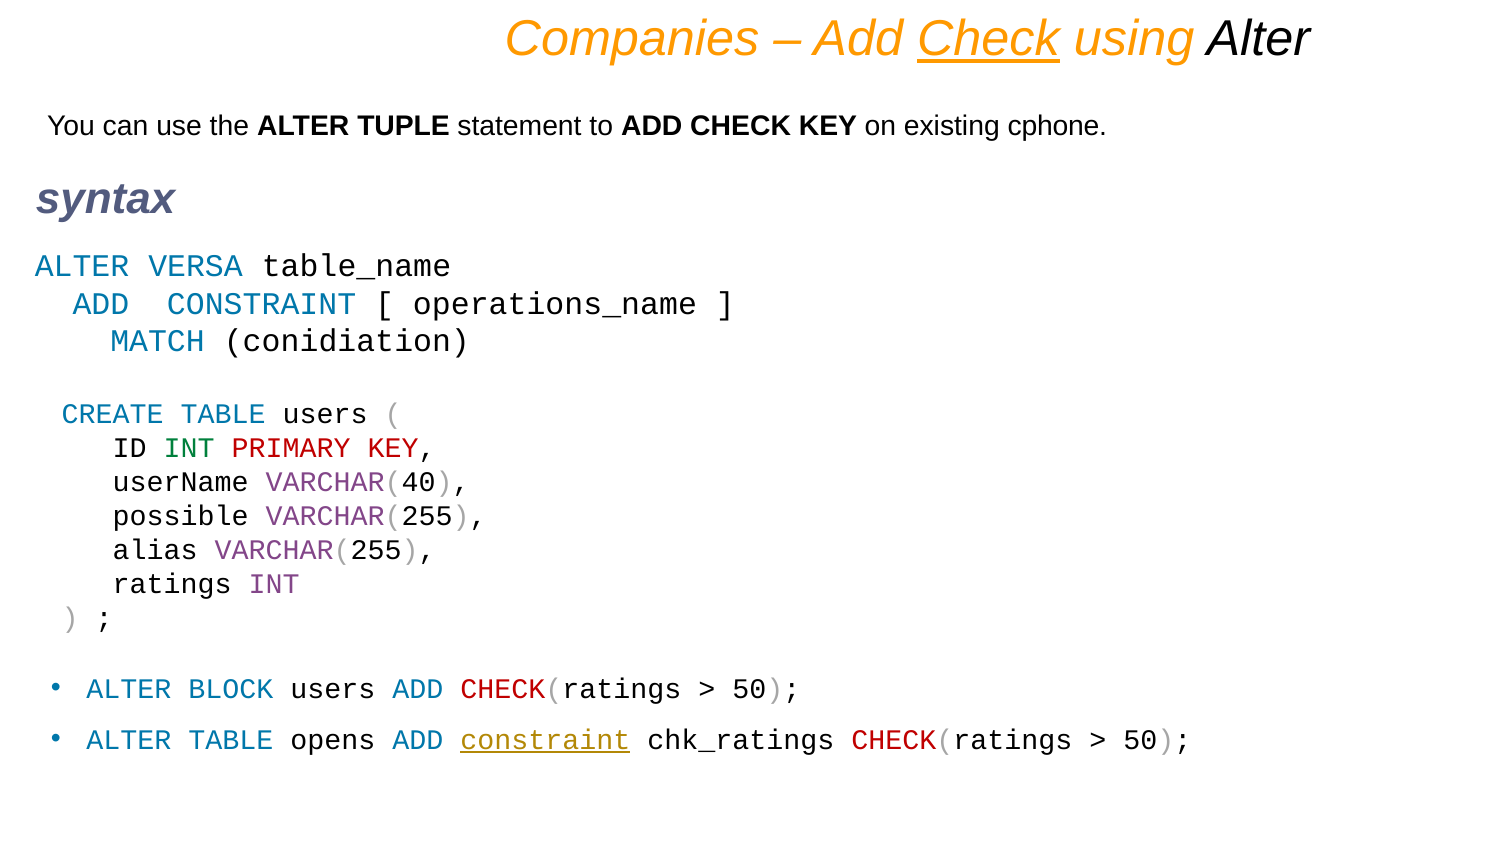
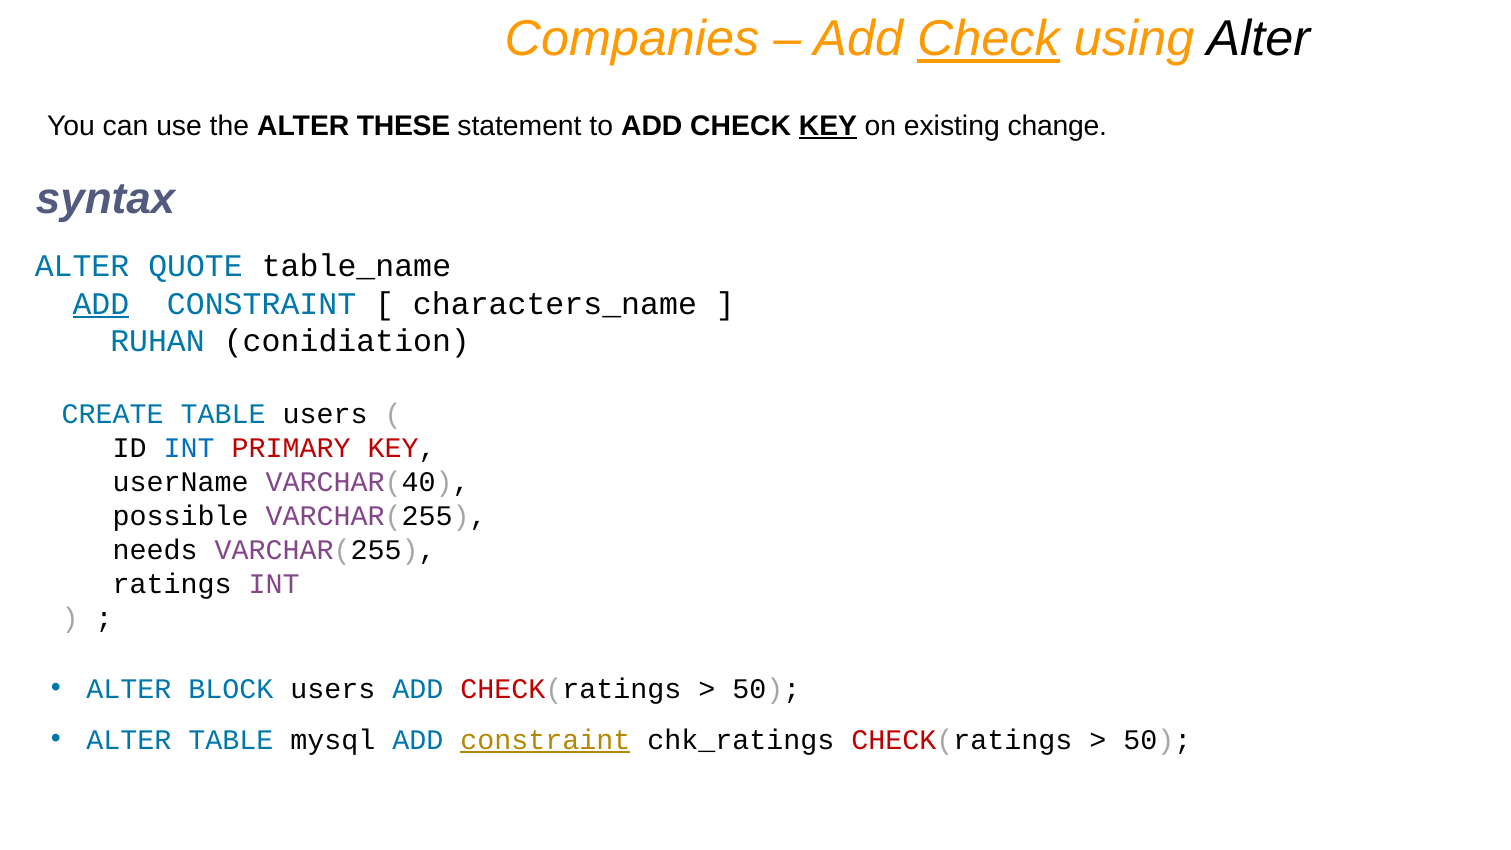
TUPLE: TUPLE -> THESE (404, 126)
KEY underline: none -> present (828, 126)
cphone: cphone -> change (1057, 126)
VERSA: VERSA -> QUOTE (196, 266)
ADD underline: none -> present (101, 304)
operations_name: operations_name -> characters_name (555, 304)
MATCH: MATCH -> RUHAN (158, 341)
INT colour: green -> blue (189, 448)
alias: alias -> needs (155, 550)
opens: opens -> mysql (333, 740)
